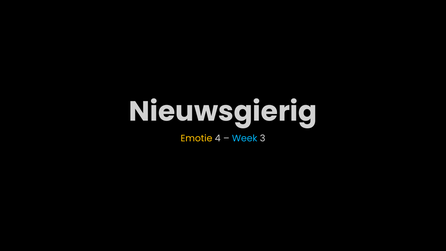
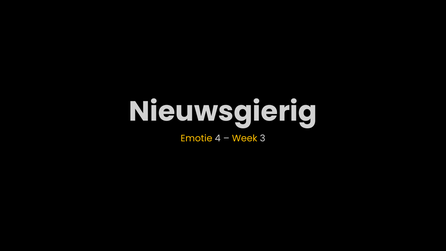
Week colour: light blue -> yellow (245, 138)
